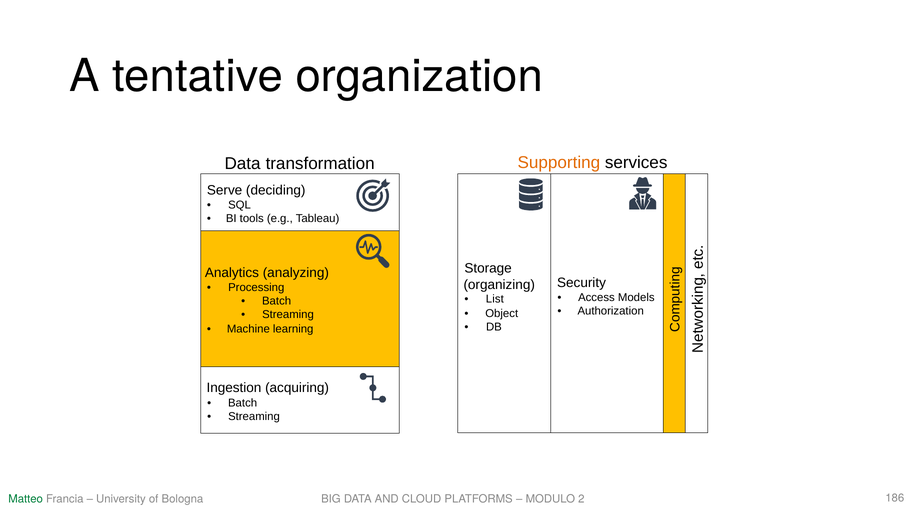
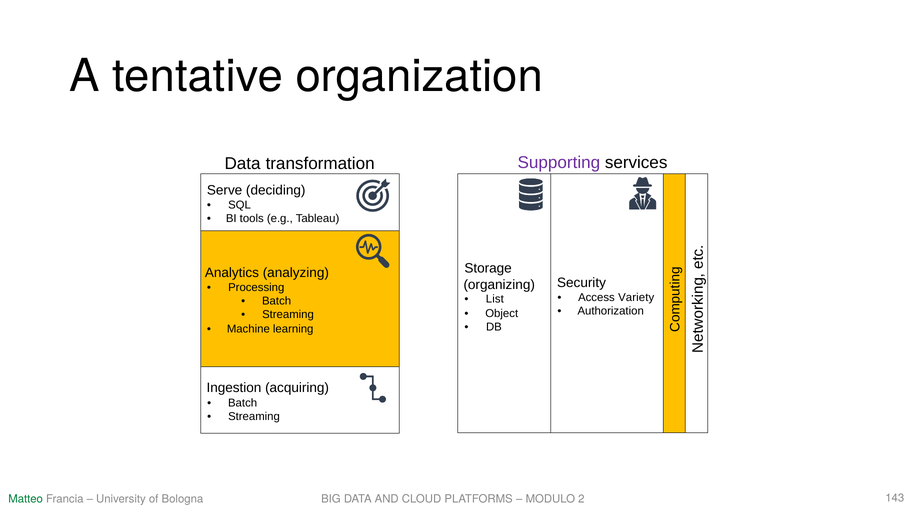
Supporting colour: orange -> purple (559, 163)
Models: Models -> Variety (636, 298)
186: 186 -> 143 (895, 498)
